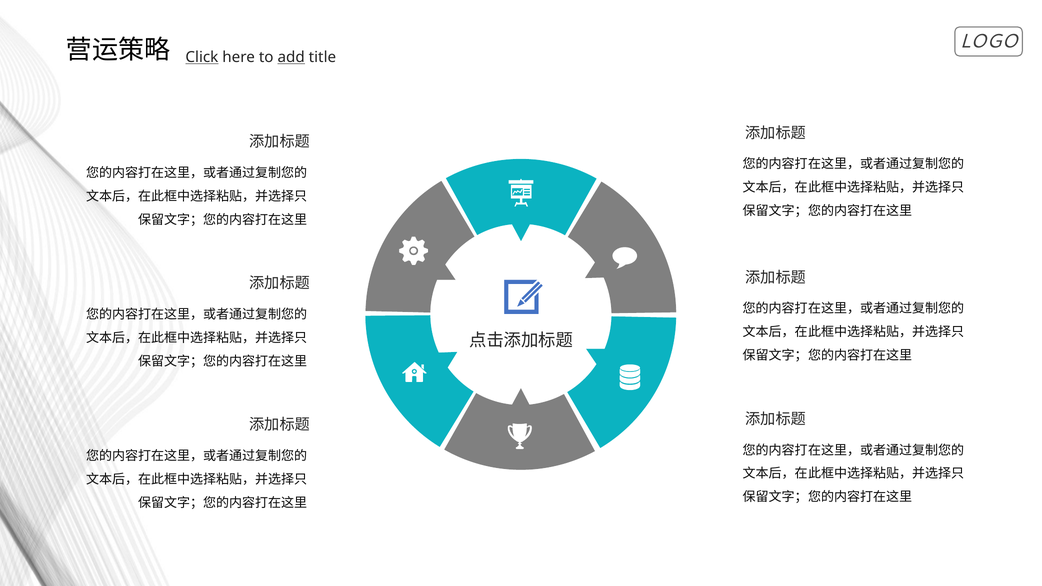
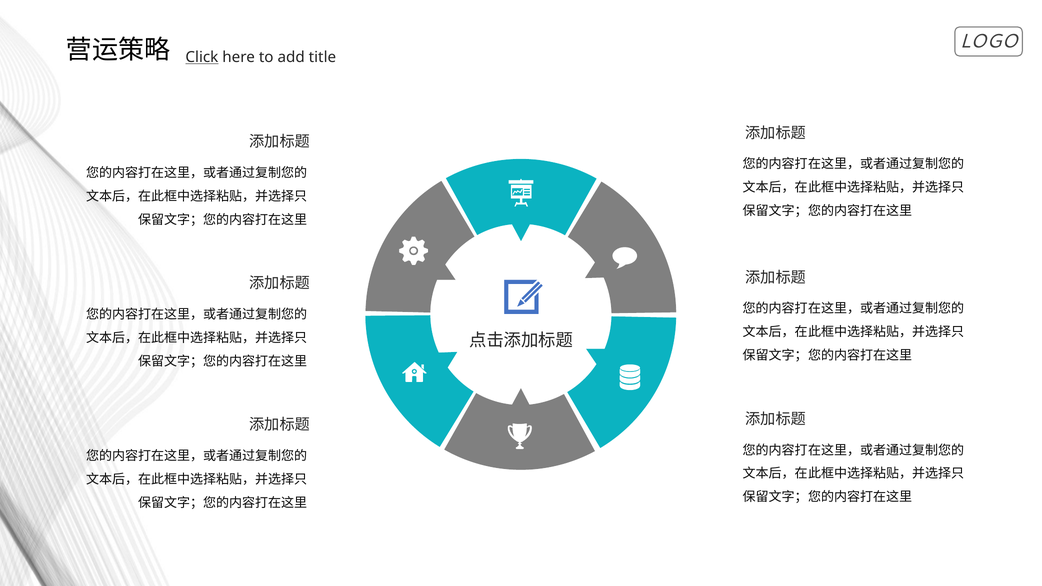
add underline: present -> none (291, 57)
